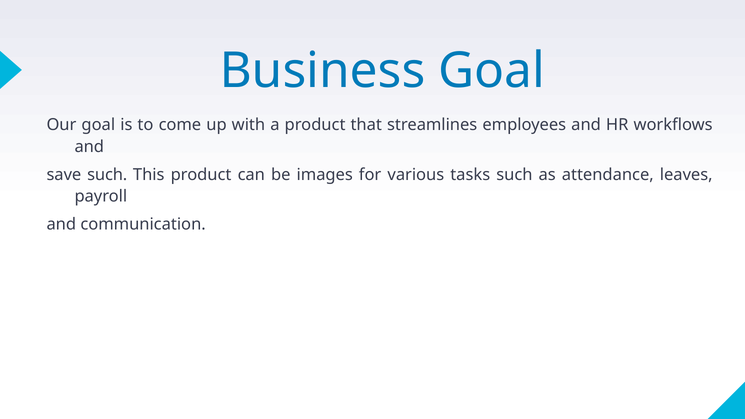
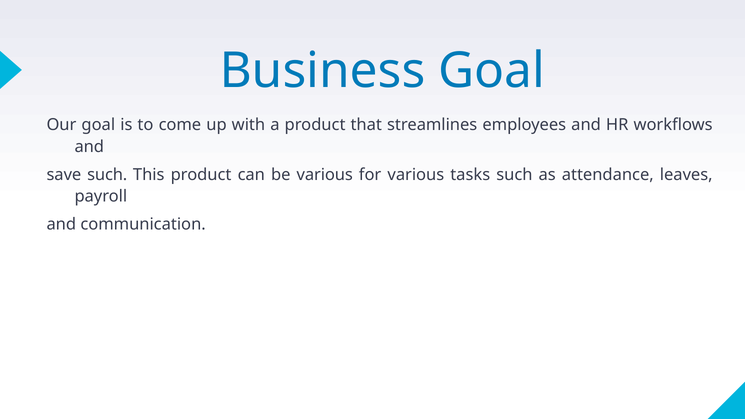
be images: images -> various (325, 175)
